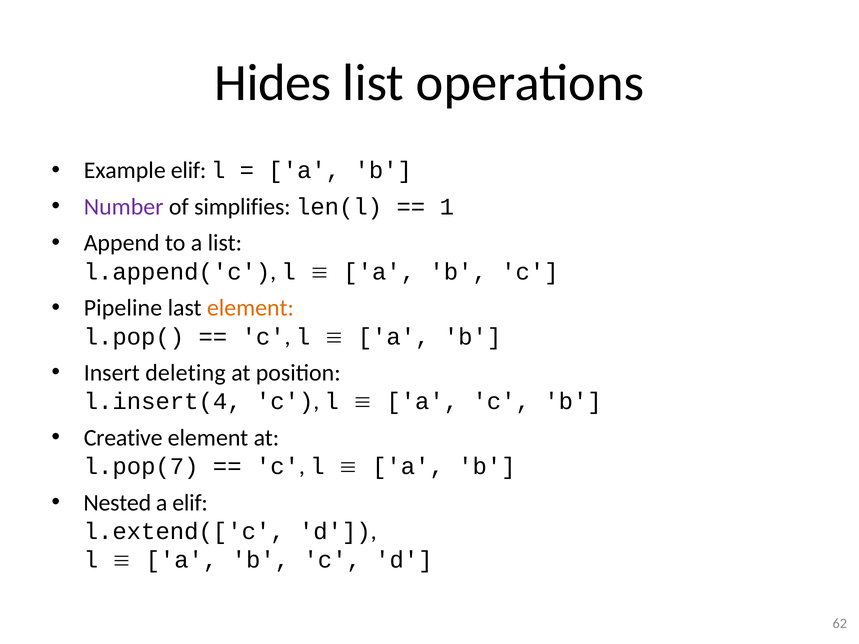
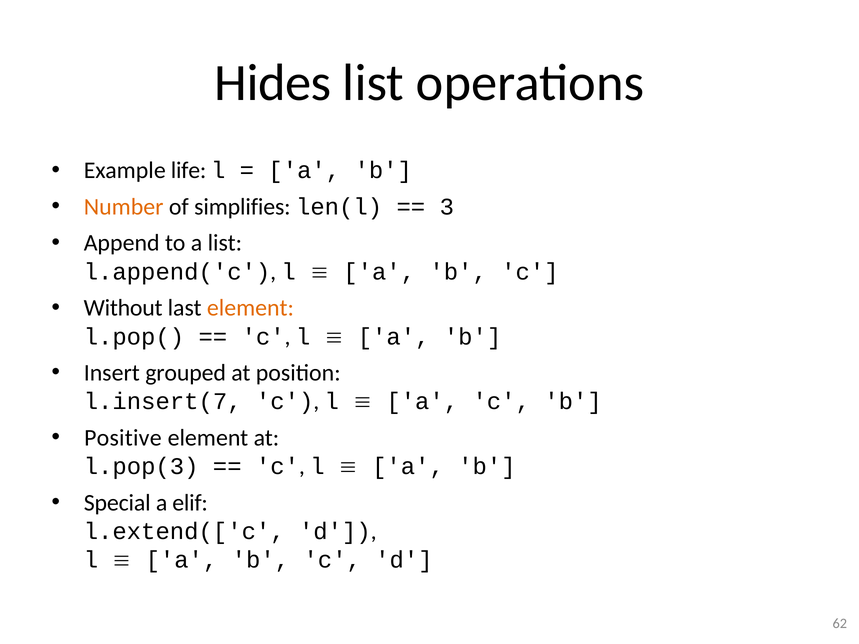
Example elif: elif -> life (189, 171)
Number colour: purple -> orange (124, 207)
1: 1 -> 3 (447, 207)
Pipeline: Pipeline -> Without (123, 308)
deleting: deleting -> grouped (186, 373)
l.insert(4: l.insert(4 -> l.insert(7 (163, 402)
Creative: Creative -> Positive (123, 438)
l.pop(7: l.pop(7 -> l.pop(3 (141, 467)
Nested: Nested -> Special (117, 503)
